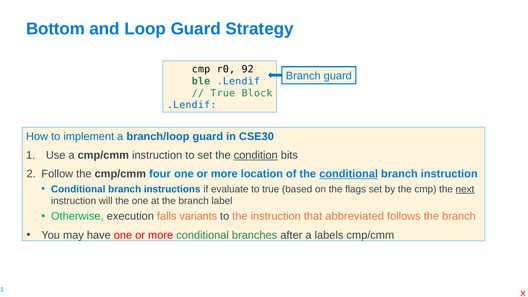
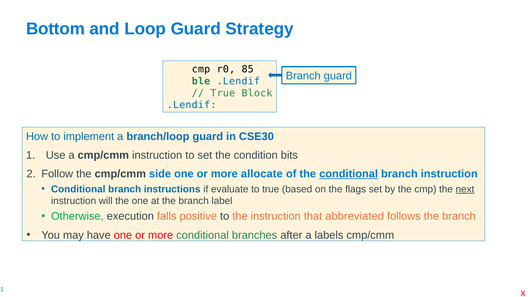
92: 92 -> 85 (248, 69)
condition underline: present -> none (256, 155)
four: four -> side (160, 174)
location: location -> allocate (262, 174)
variants: variants -> positive (198, 216)
